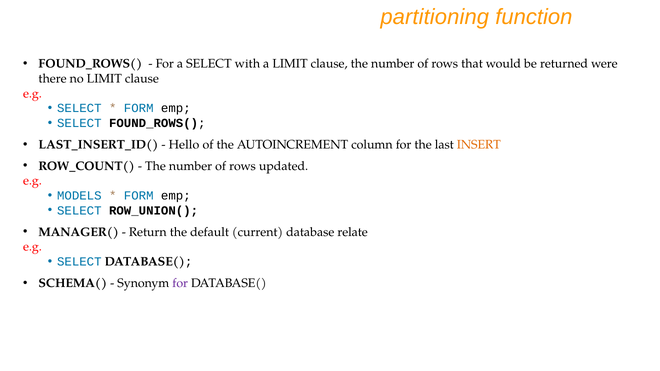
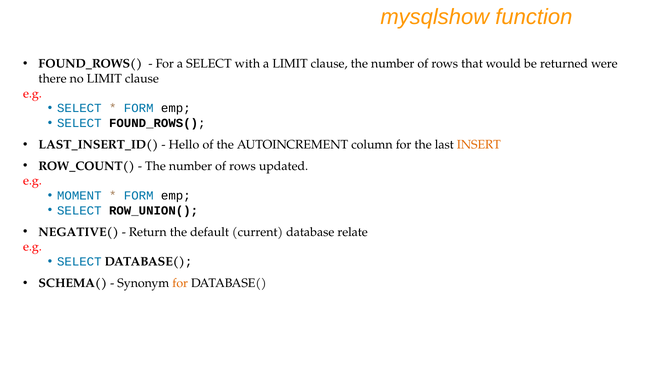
partitioning: partitioning -> mysqlshow (435, 17)
MODELS: MODELS -> MOMENT (79, 196)
MANAGER(: MANAGER( -> NEGATIVE( (79, 232)
for colour: purple -> orange (180, 283)
